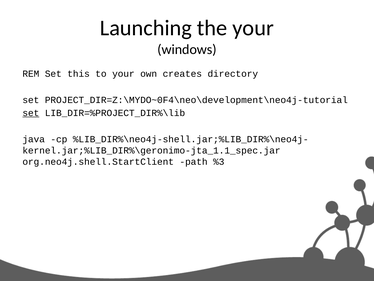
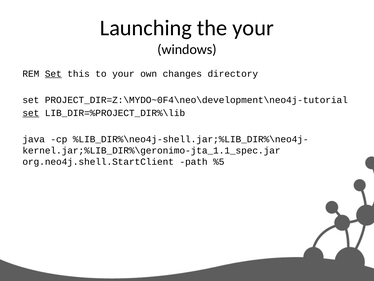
Set underline: none -> present (53, 74)
creates: creates -> changes (182, 74)
%3: %3 -> %5 (219, 161)
